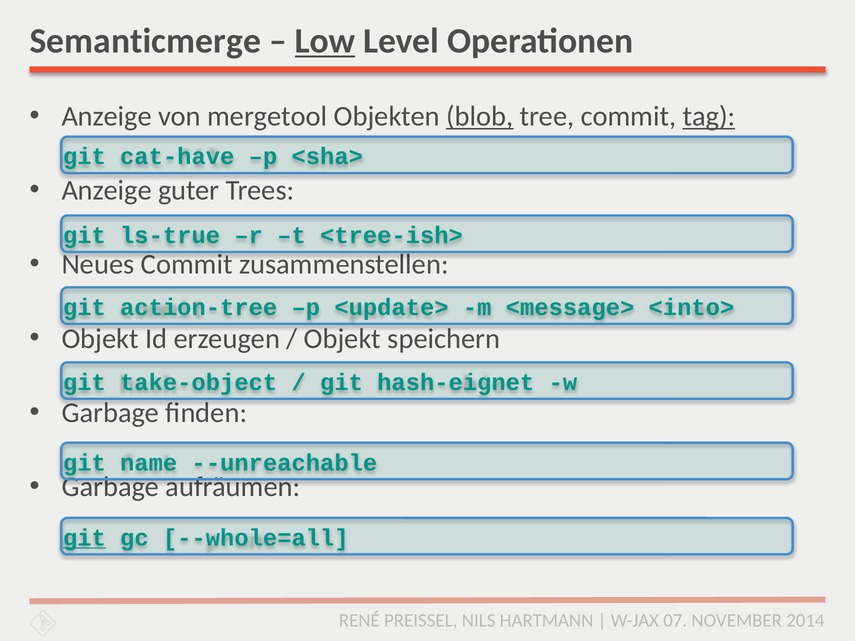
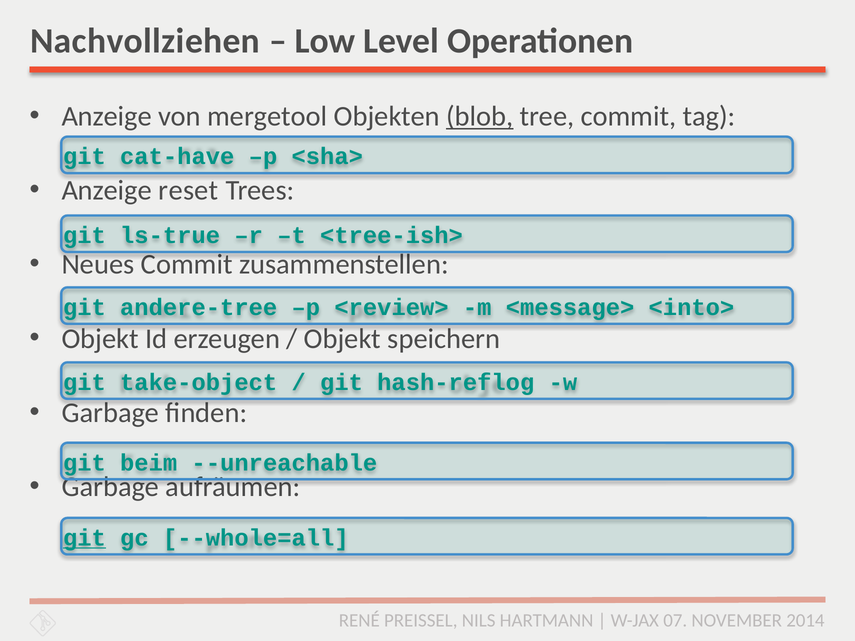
Semanticmerge: Semanticmerge -> Nachvollziehen (145, 41)
Low underline: present -> none (325, 41)
tag underline: present -> none (709, 116)
guter: guter -> reset (188, 191)
action-tree: action-tree -> andere-tree (199, 307)
<update>: <update> -> <review> (391, 307)
hash-eignet: hash-eignet -> hash-reflog (456, 382)
name: name -> beim (149, 463)
